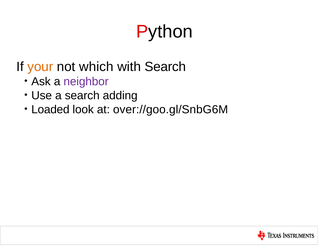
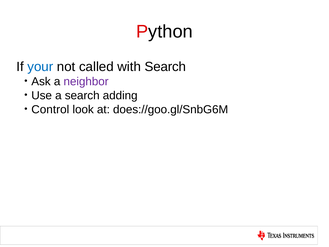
your colour: orange -> blue (40, 67)
which: which -> called (96, 67)
Loaded: Loaded -> Control (50, 109)
over://goo.gl/SnbG6M: over://goo.gl/SnbG6M -> does://goo.gl/SnbG6M (171, 109)
